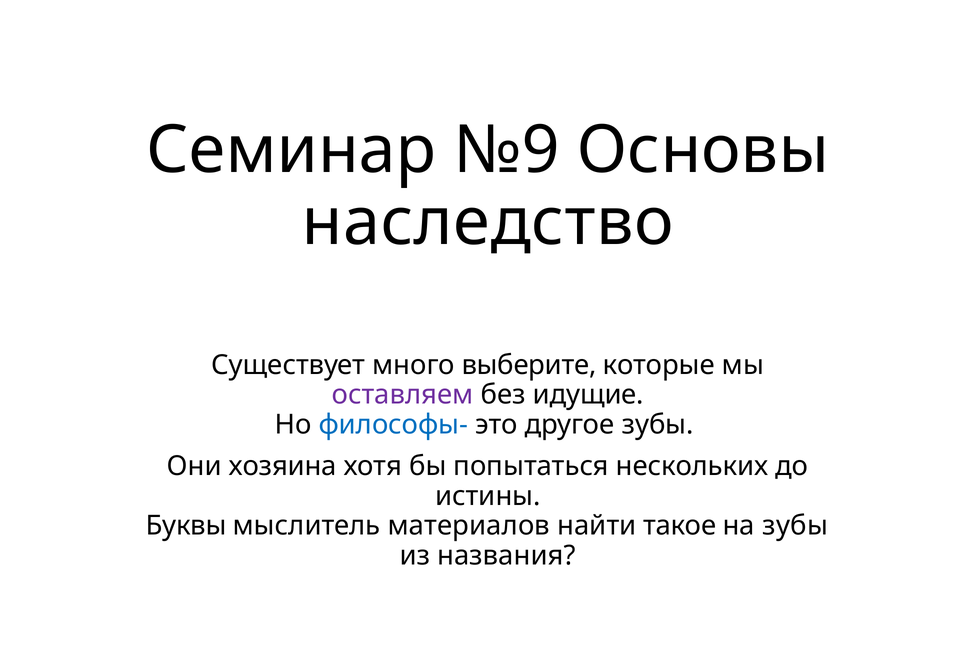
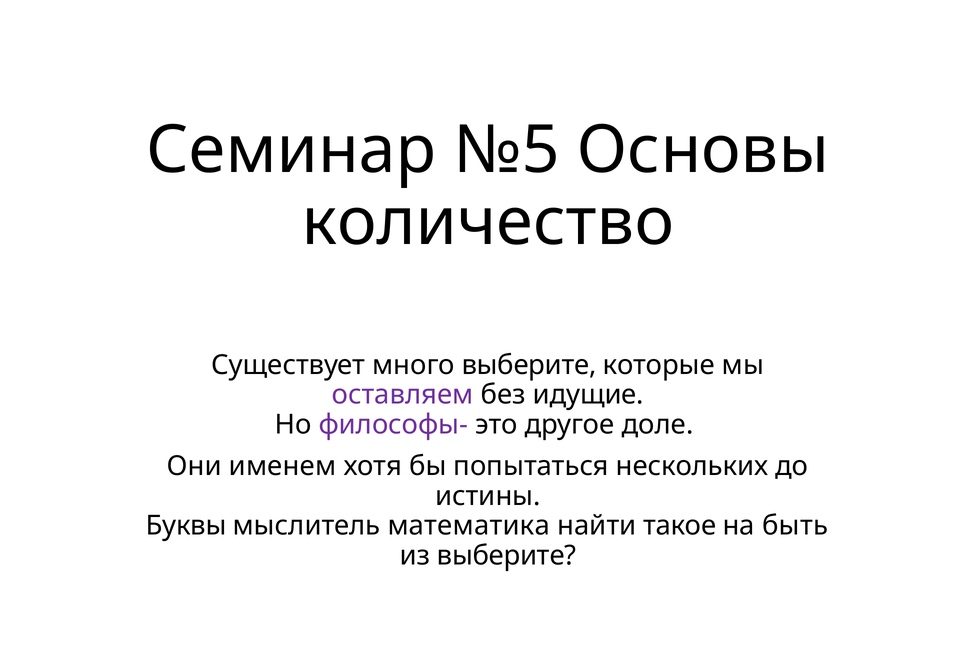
№9: №9 -> №5 (507, 150)
наследство: наследство -> количество (488, 222)
философы- colour: blue -> purple (393, 424)
другое зубы: зубы -> доле (658, 424)
хозяина: хозяина -> именем (282, 466)
материалов: материалов -> математика (469, 525)
на зубы: зубы -> быть (795, 525)
из названия: названия -> выберите (507, 555)
